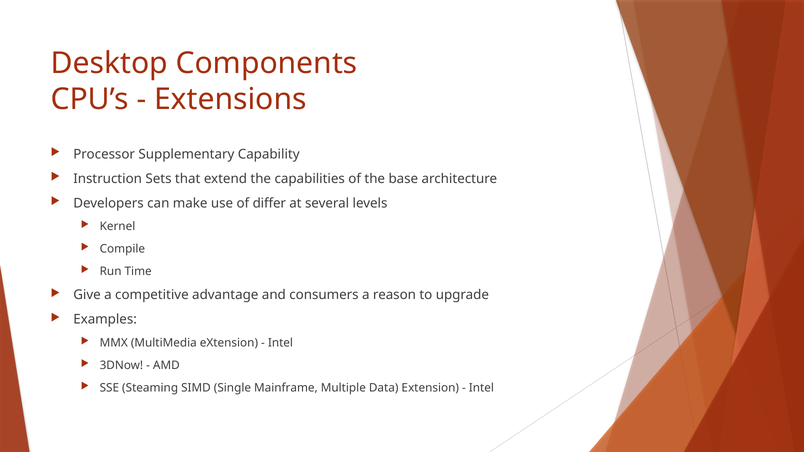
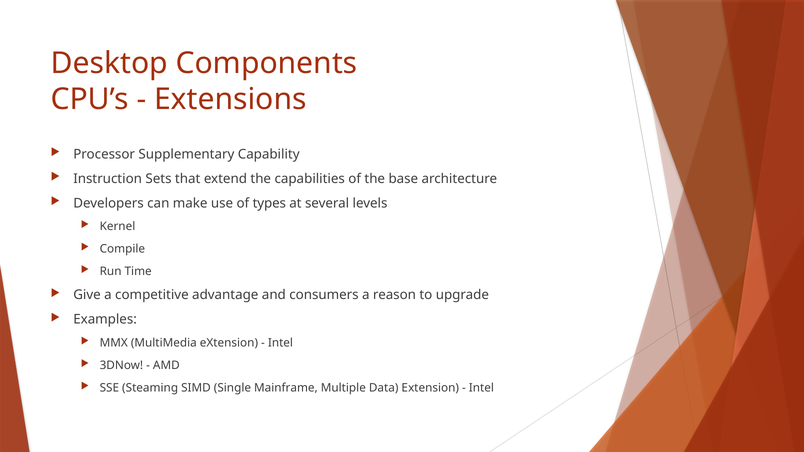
differ: differ -> types (269, 203)
